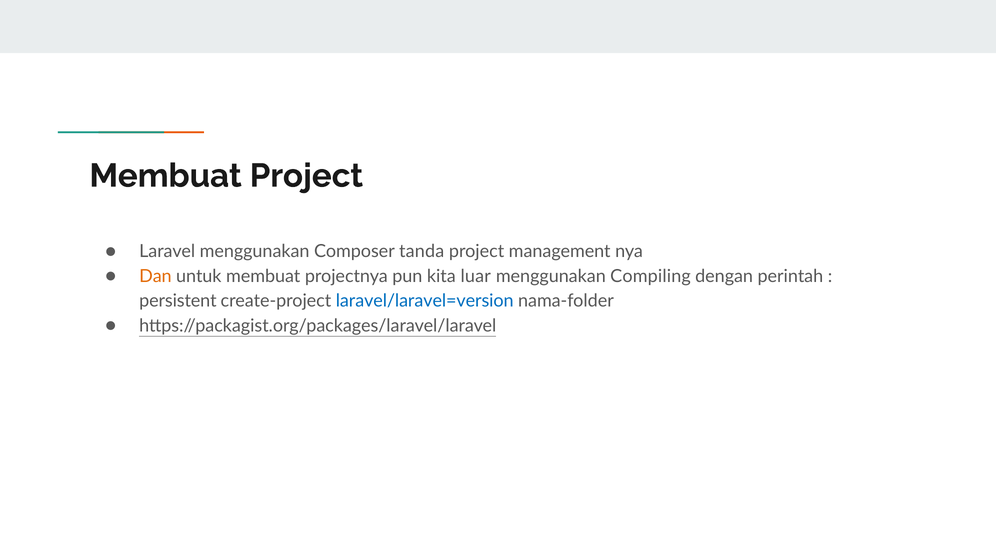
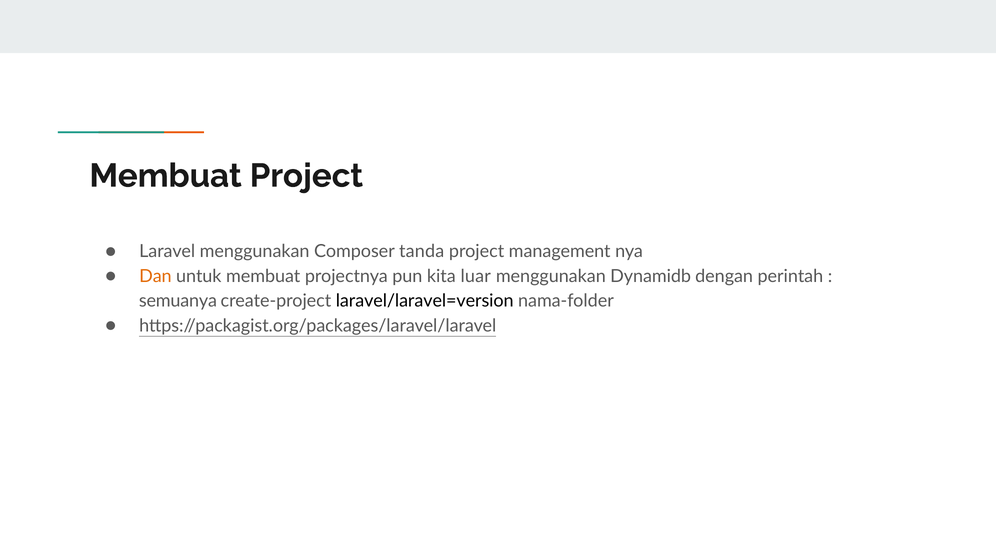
Compiling: Compiling -> Dynamidb (651, 276)
persistent: persistent -> semuanya (178, 301)
laravel/laravel=version colour: blue -> black (425, 301)
